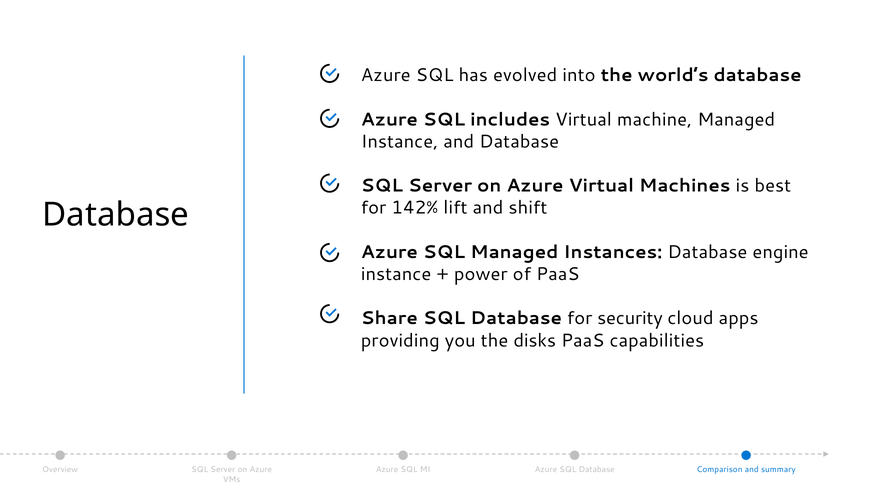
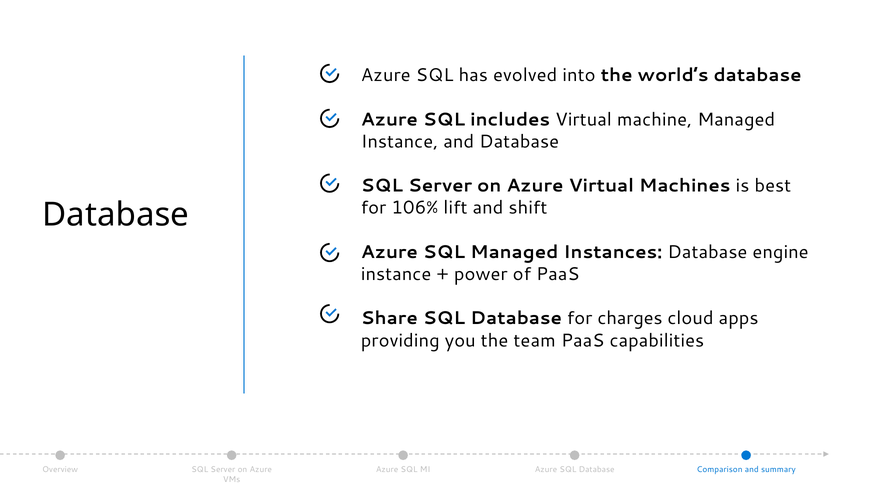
142%: 142% -> 106% (415, 208)
security: security -> charges (630, 318)
disks: disks -> team (535, 340)
